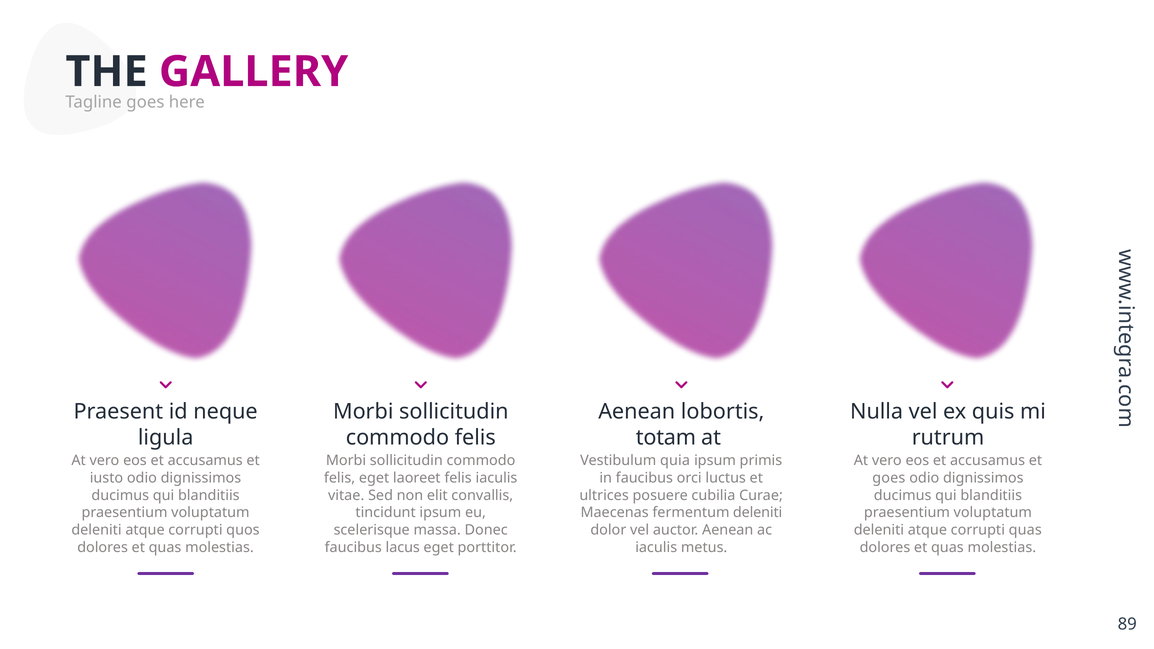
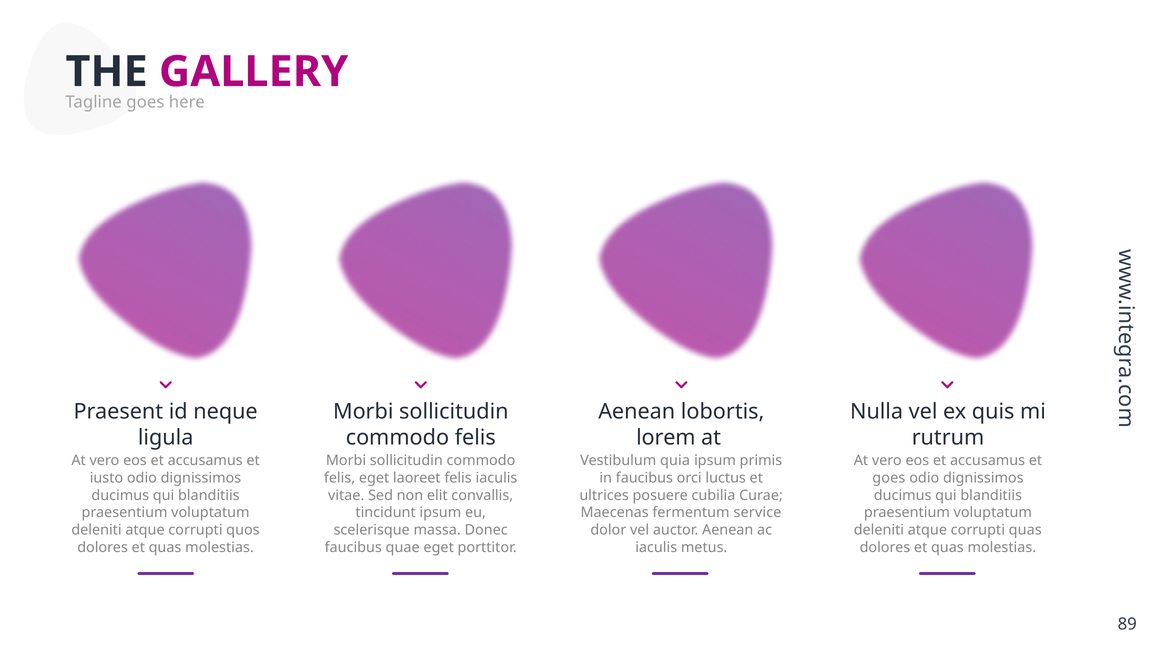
totam: totam -> lorem (666, 438)
fermentum deleniti: deleniti -> service (757, 513)
lacus: lacus -> quae (403, 547)
